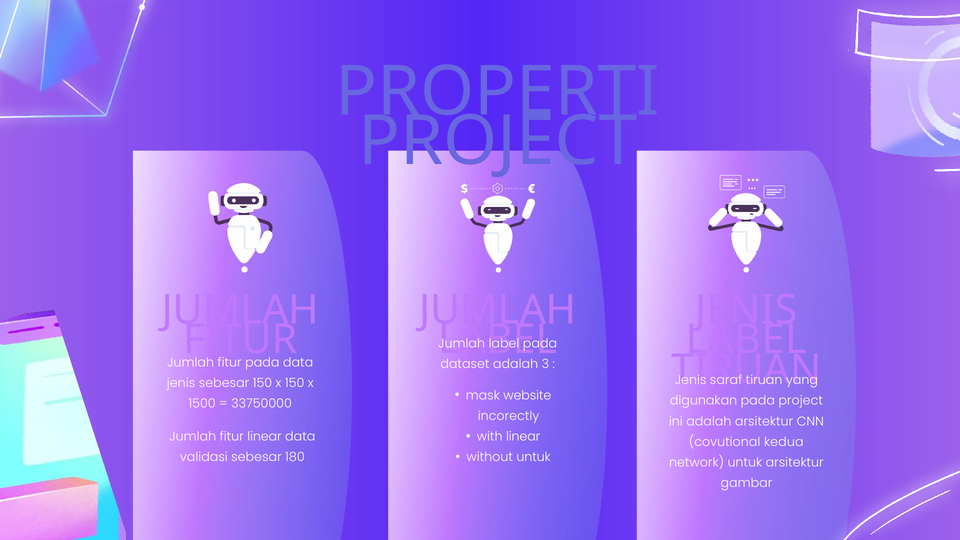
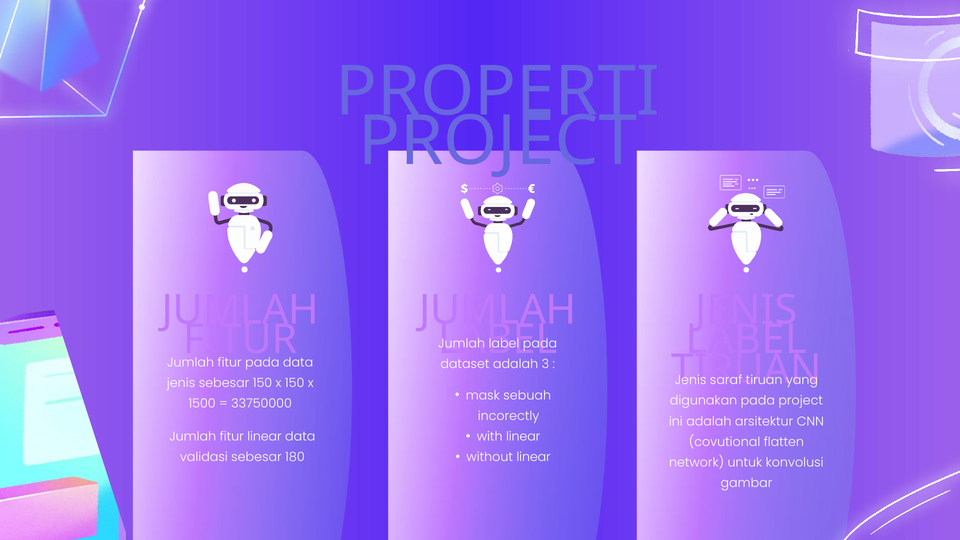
website: website -> sebuah (527, 395)
kedua: kedua -> flatten (784, 442)
without untuk: untuk -> linear (534, 457)
untuk arsitektur: arsitektur -> konvolusi (795, 463)
